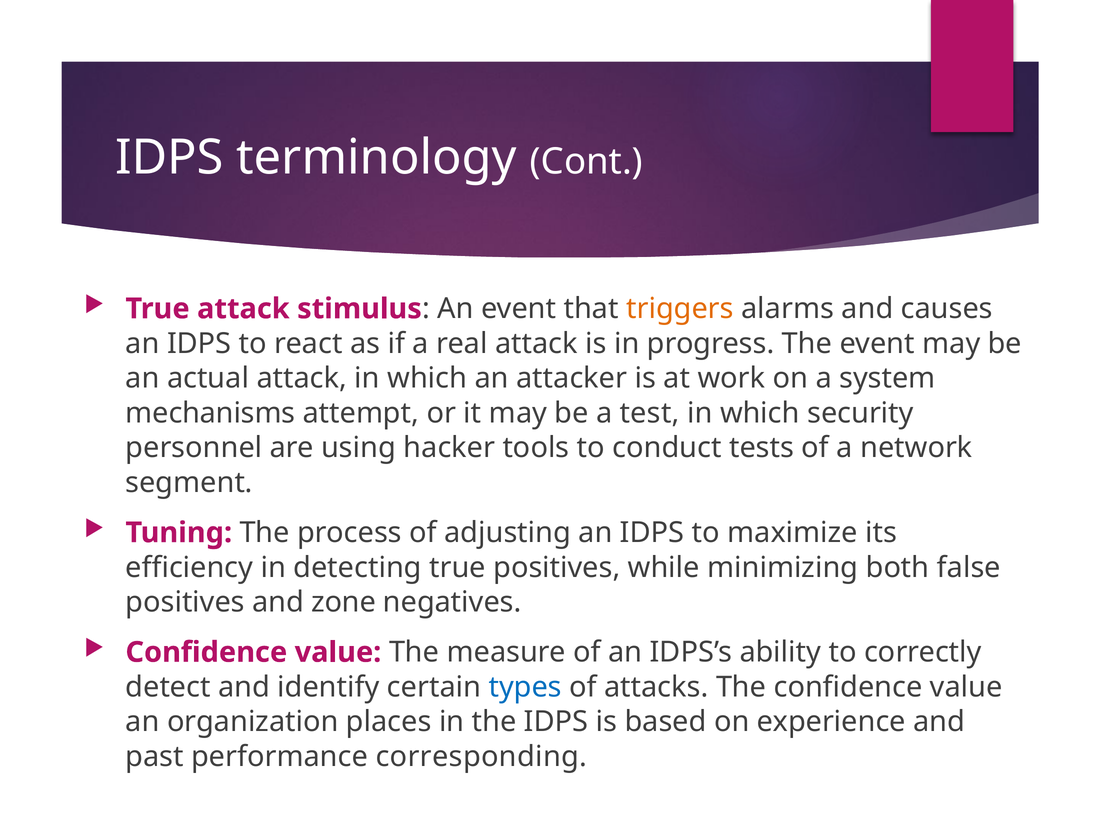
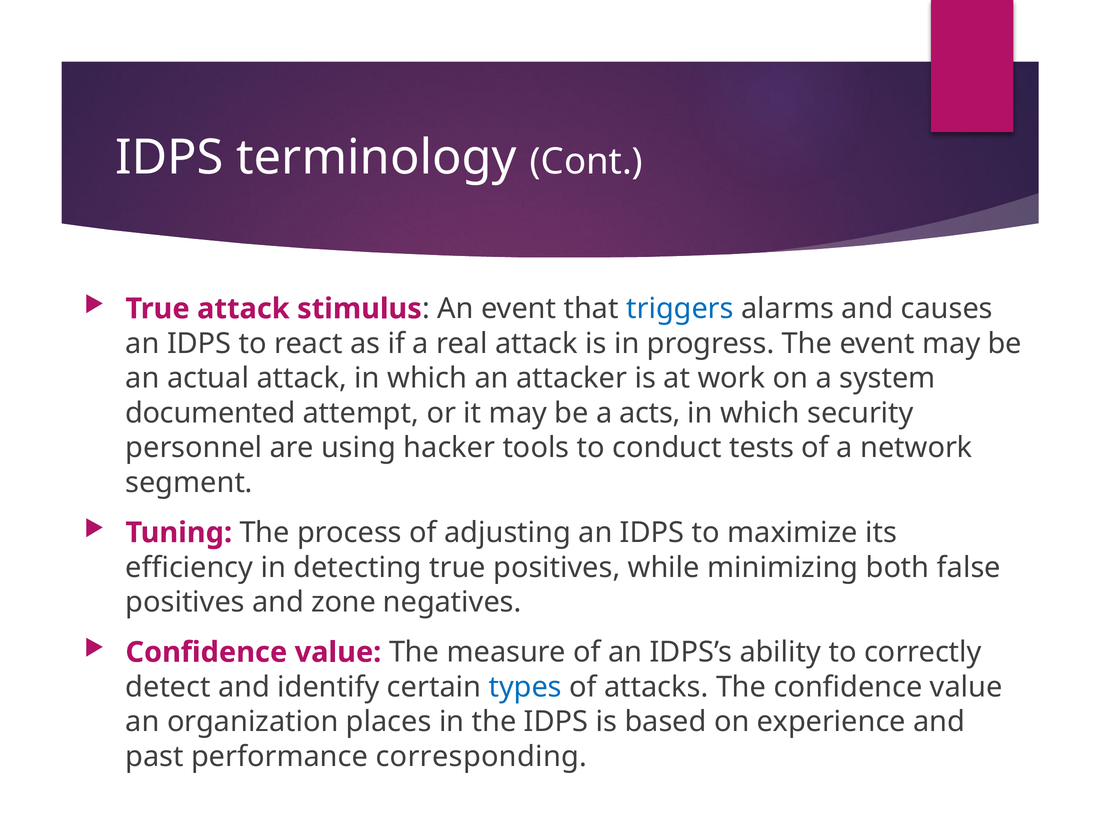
triggers colour: orange -> blue (680, 309)
mechanisms: mechanisms -> documented (210, 413)
test: test -> acts (650, 413)
